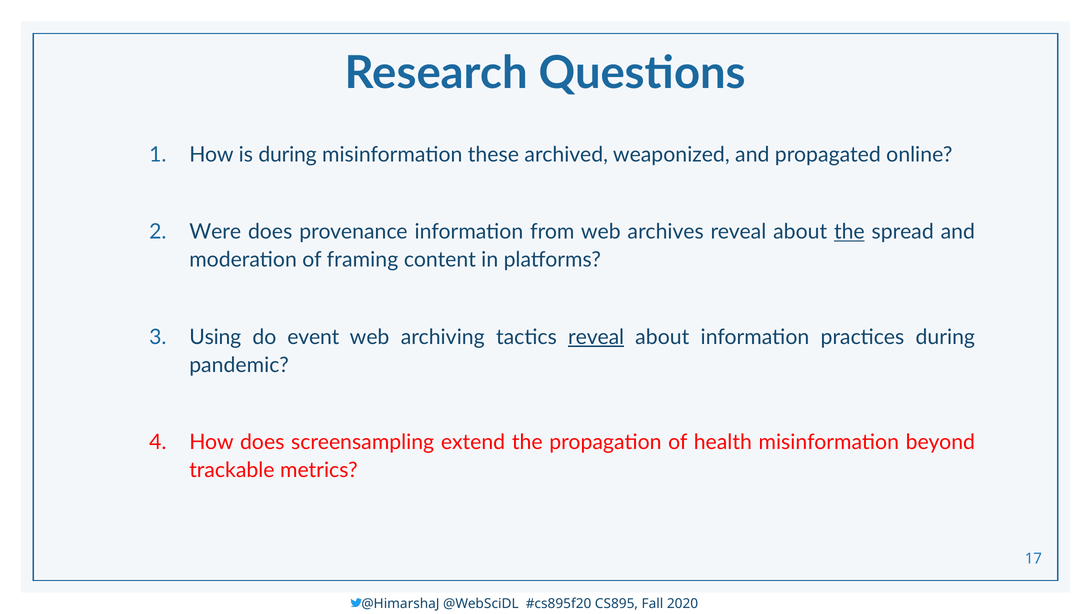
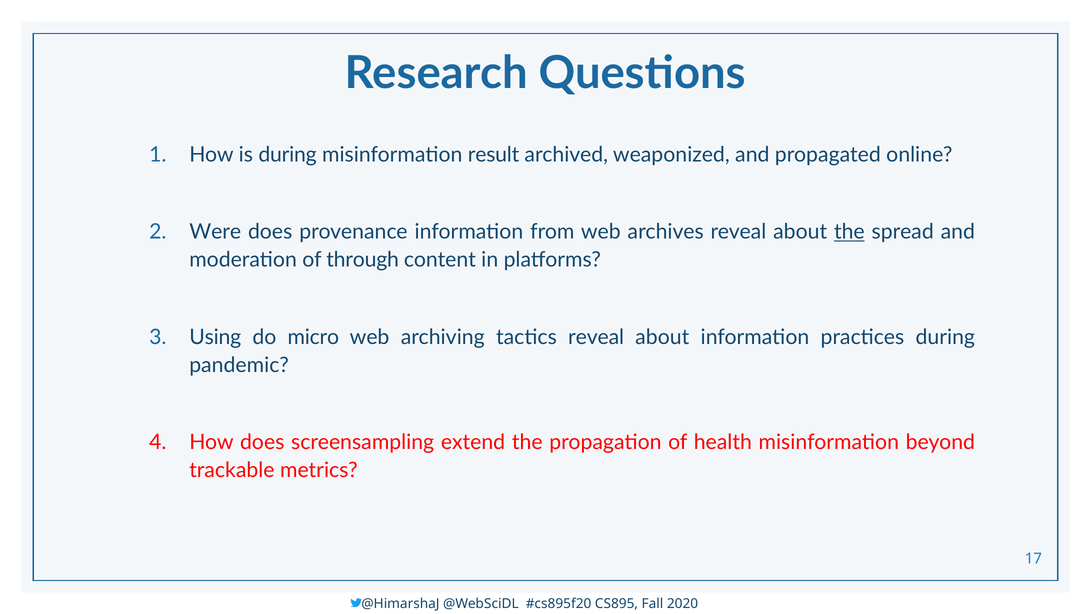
these: these -> result (494, 155)
framing: framing -> through (363, 260)
event: event -> micro (313, 337)
reveal underline: present -> none (596, 337)
